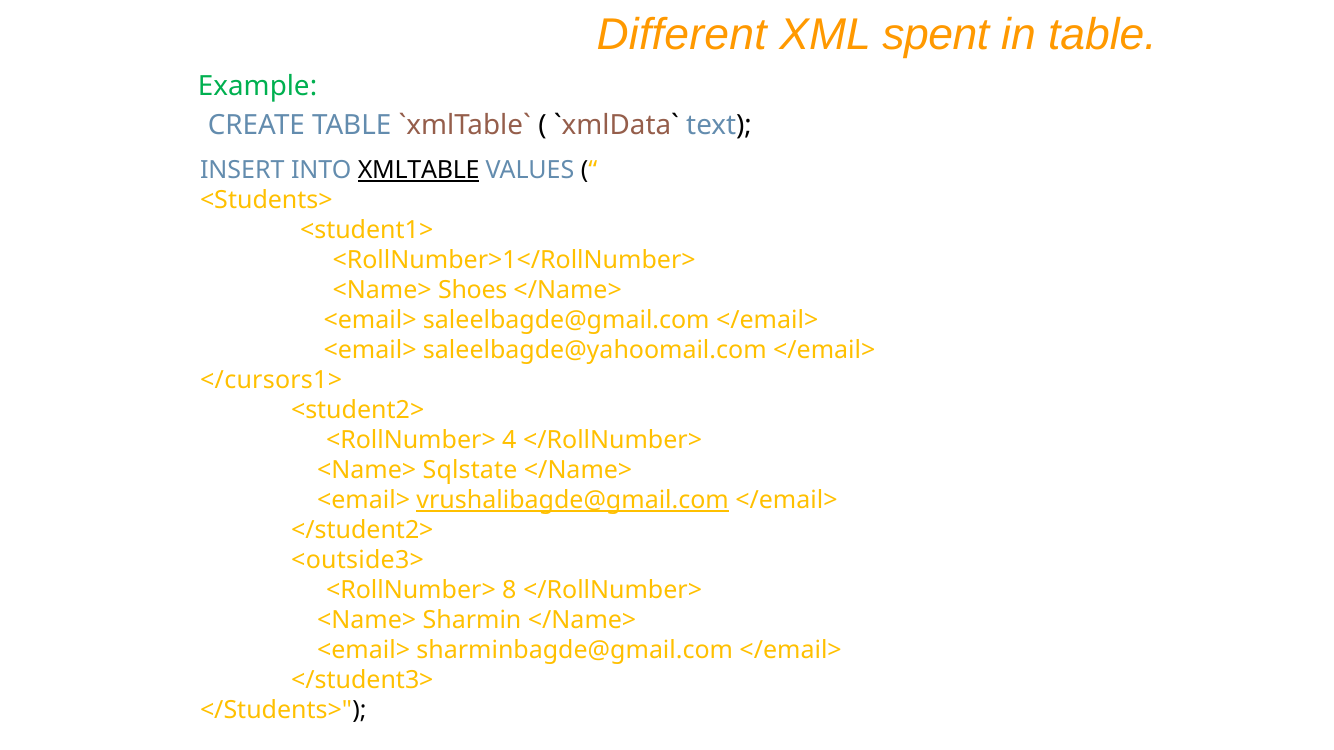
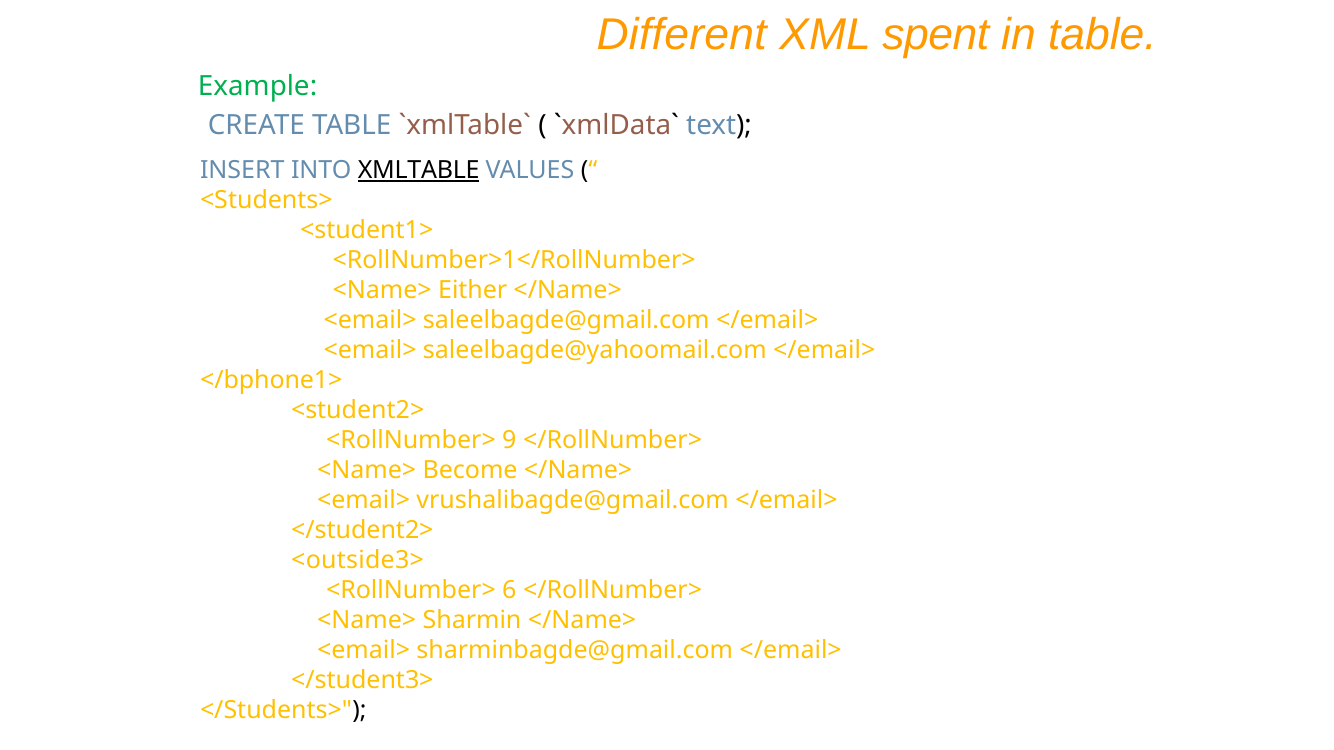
Shoes: Shoes -> Either (473, 290)
</cursors1>: </cursors1> -> </bphone1> (271, 380)
4: 4 -> 9 (509, 440)
Sqlstate: Sqlstate -> Become (470, 470)
vrushalibagde@gmail.com underline: present -> none (573, 500)
8: 8 -> 6 (509, 590)
